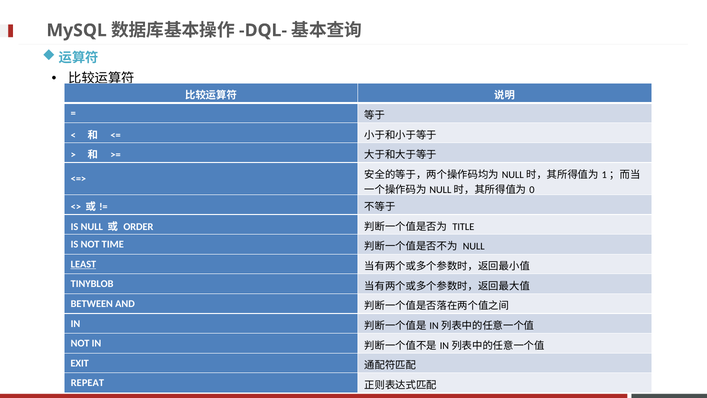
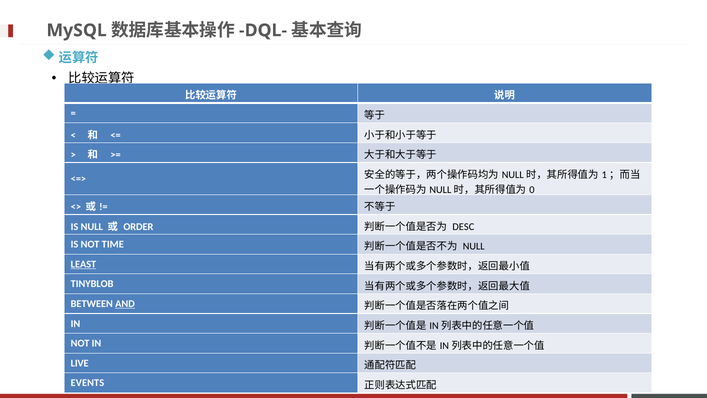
TITLE: TITLE -> DESC (463, 227)
AND underline: none -> present (125, 304)
EXIT: EXIT -> LIVE (80, 363)
REPEAT: REPEAT -> EVENTS (87, 383)
